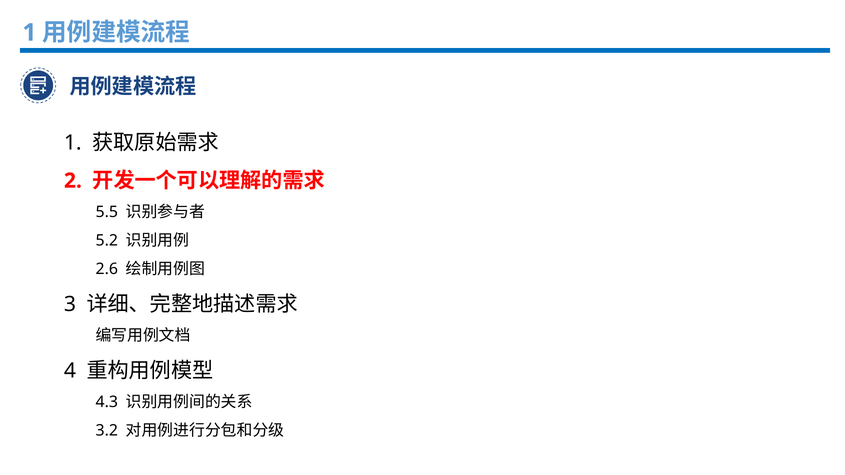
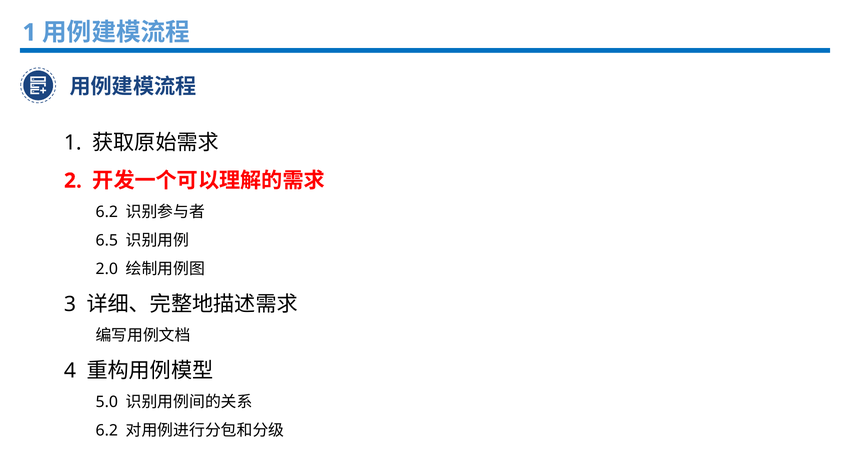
5.5: 5.5 -> 6.2 (107, 212)
5.2: 5.2 -> 6.5 (107, 241)
2.6: 2.6 -> 2.0 (107, 269)
4.3: 4.3 -> 5.0 (107, 402)
3.2: 3.2 -> 6.2 (107, 431)
